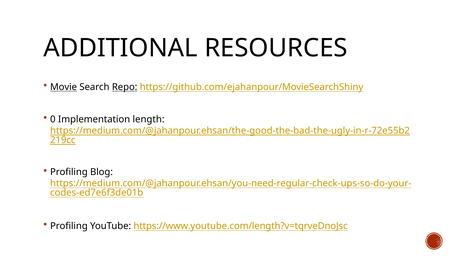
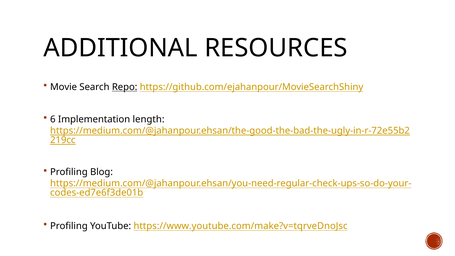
Movie underline: present -> none (64, 87)
0: 0 -> 6 (53, 119)
https://www.youtube.com/length?v=tqrveDnoJsc: https://www.youtube.com/length?v=tqrveDnoJsc -> https://www.youtube.com/make?v=tqrveDnoJsc (241, 226)
